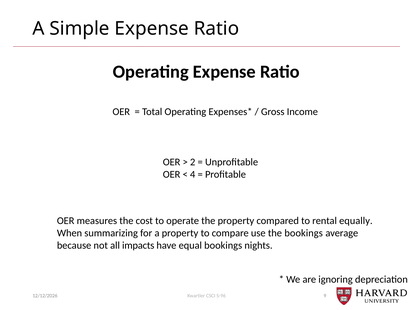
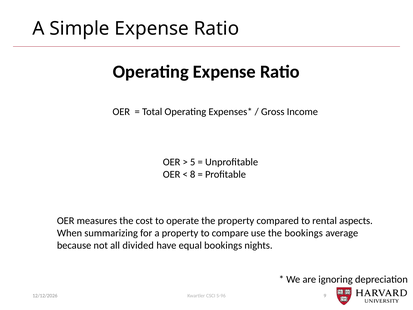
2: 2 -> 5 (193, 162)
4: 4 -> 8 (193, 174)
equally: equally -> aspects (356, 221)
impacts: impacts -> divided (138, 245)
